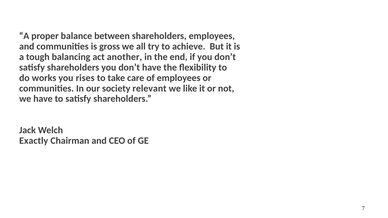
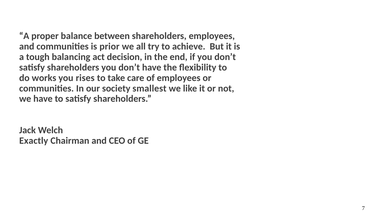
gross: gross -> prior (109, 47)
another: another -> decision (125, 57)
relevant: relevant -> smallest (149, 88)
